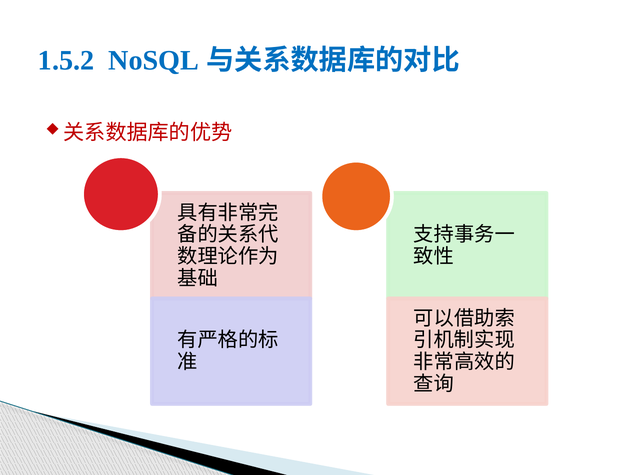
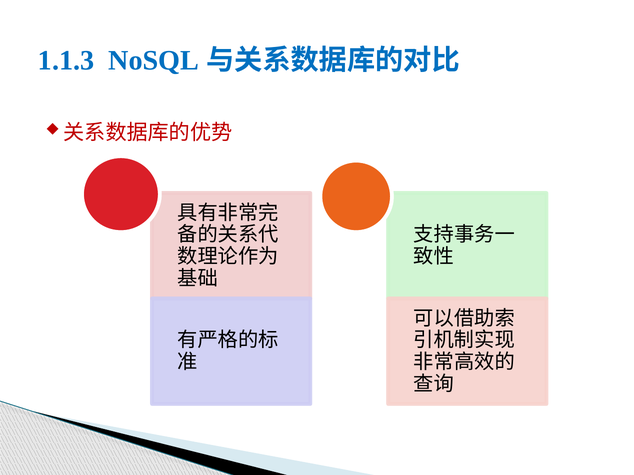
1.5.2: 1.5.2 -> 1.1.3 (66, 61)
